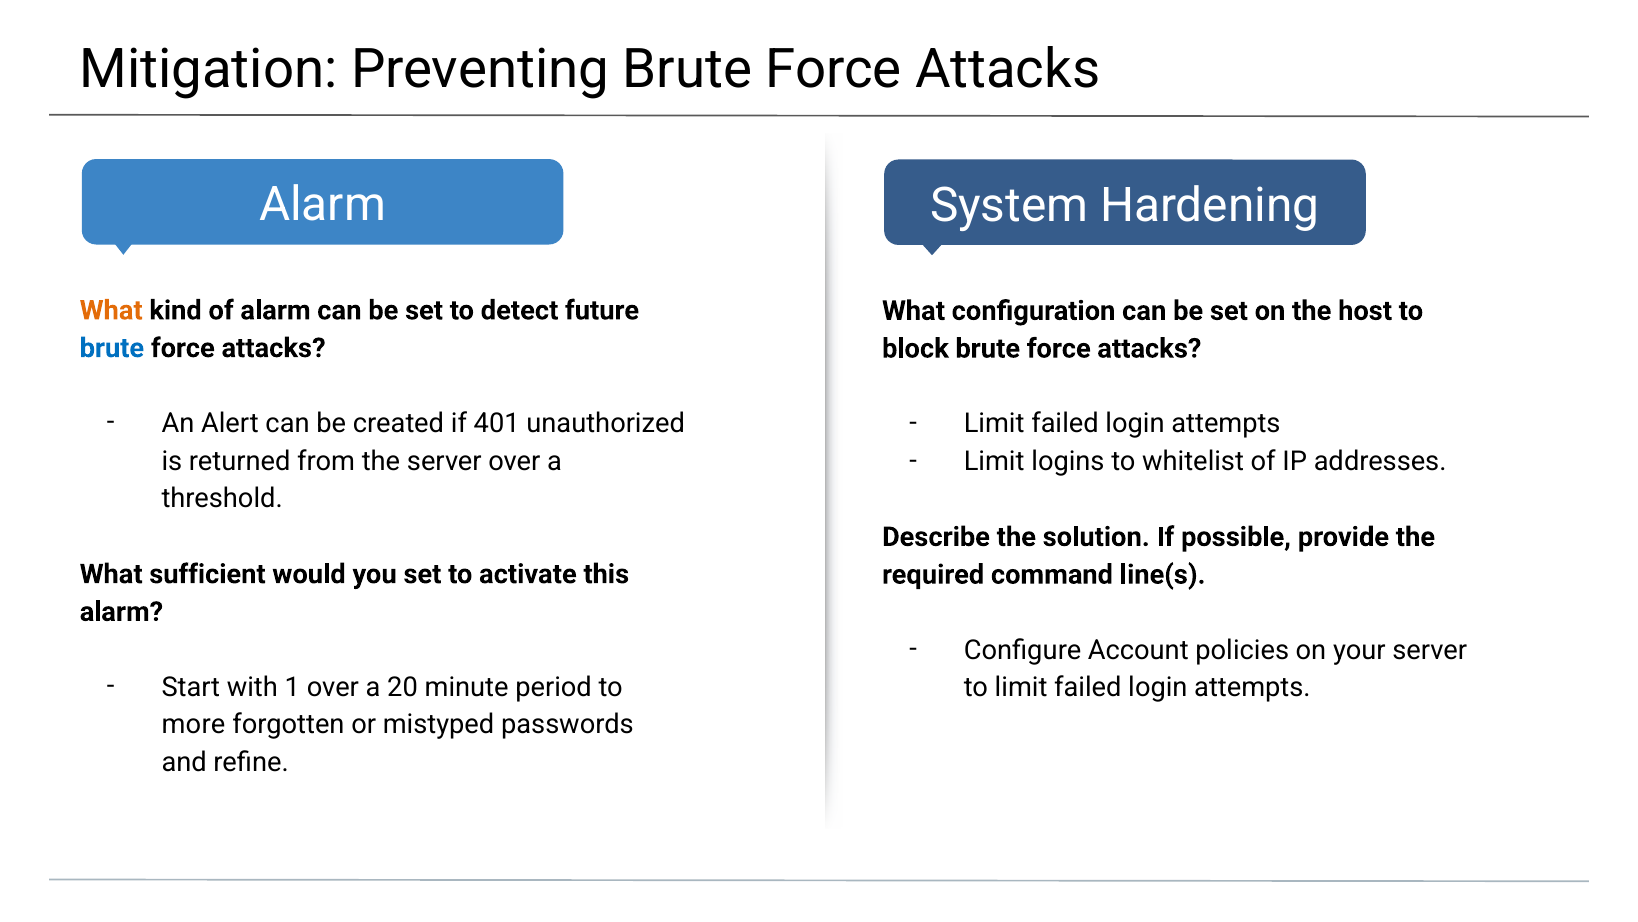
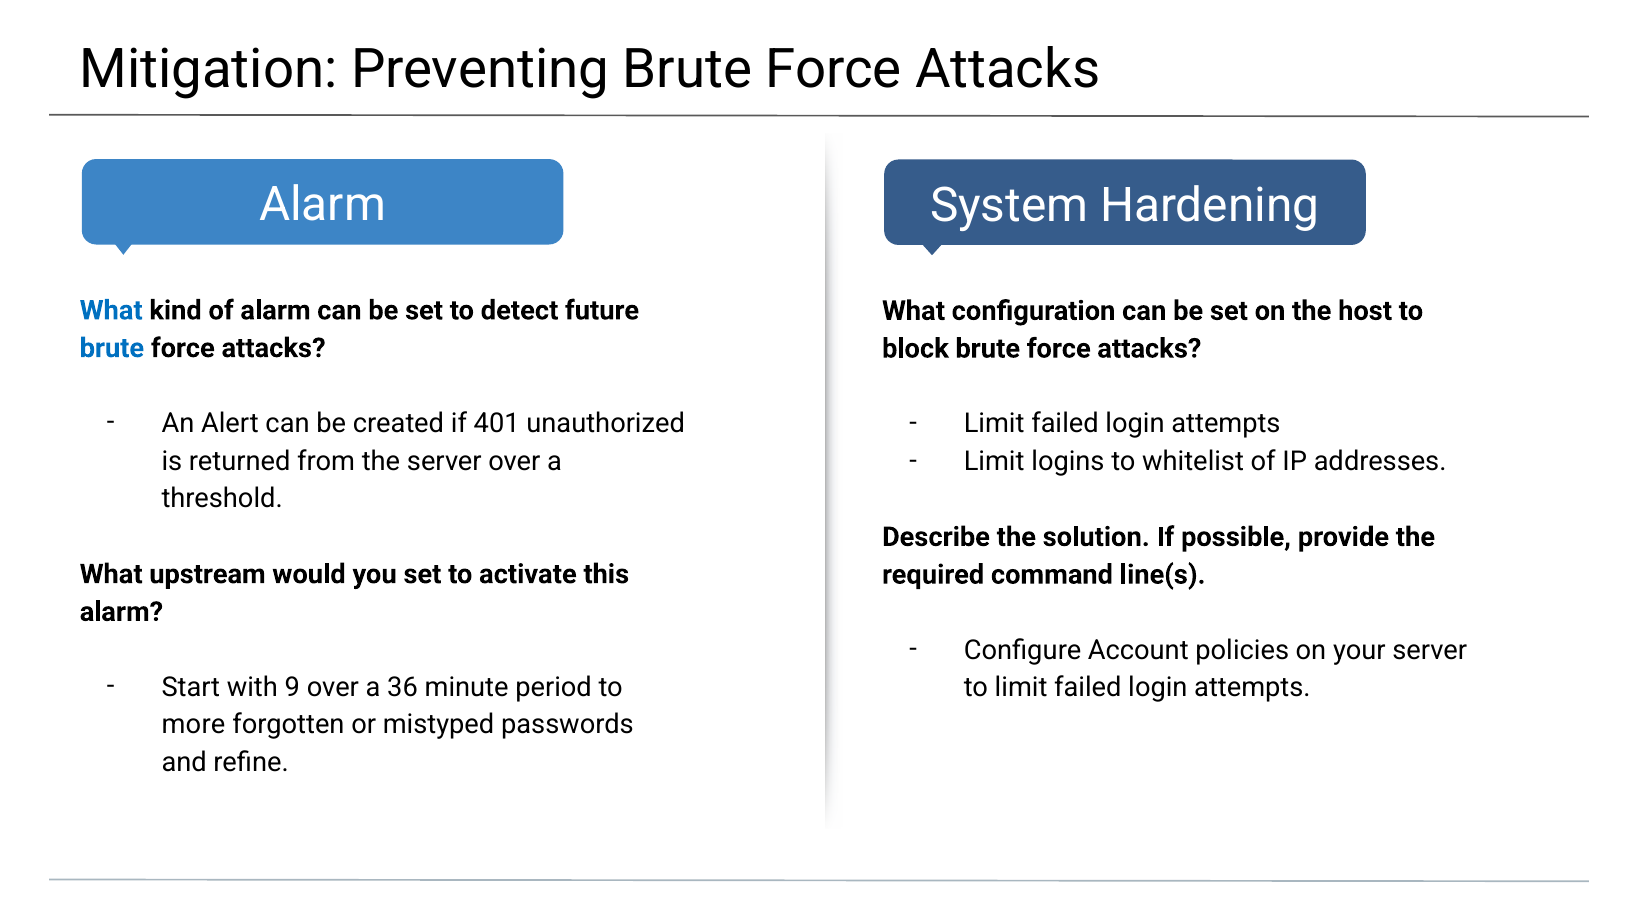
What colour: orange -> blue (111, 310)
sufficient: sufficient -> upstream (207, 574)
1: 1 -> 9 (292, 687)
20: 20 -> 36 (403, 687)
